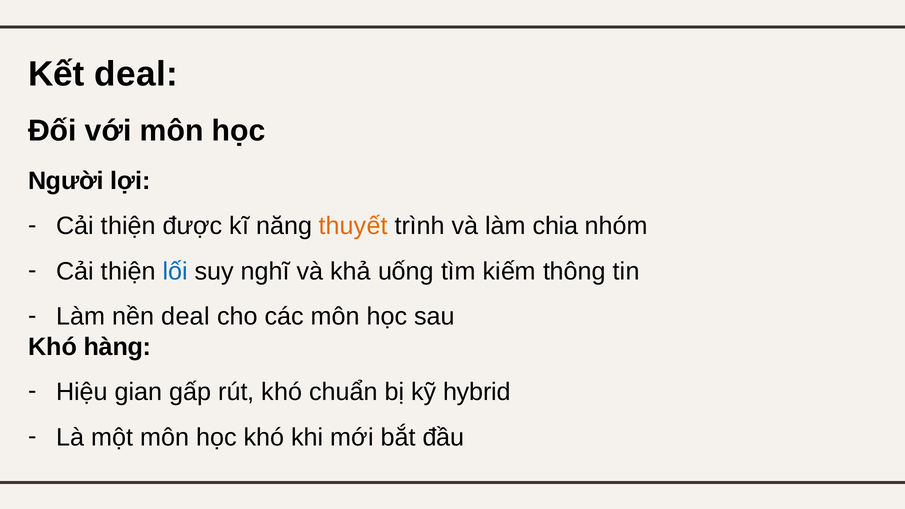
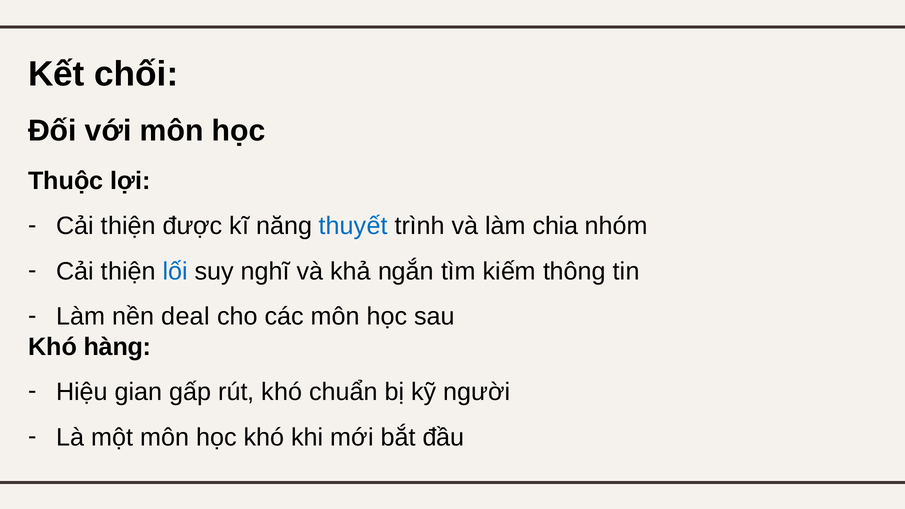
Kết deal: deal -> chối (136, 74)
Người: Người -> Thuộc (66, 181)
thuyết colour: orange -> blue (353, 226)
uống: uống -> ngắn (406, 271)
hybrid: hybrid -> người (477, 392)
